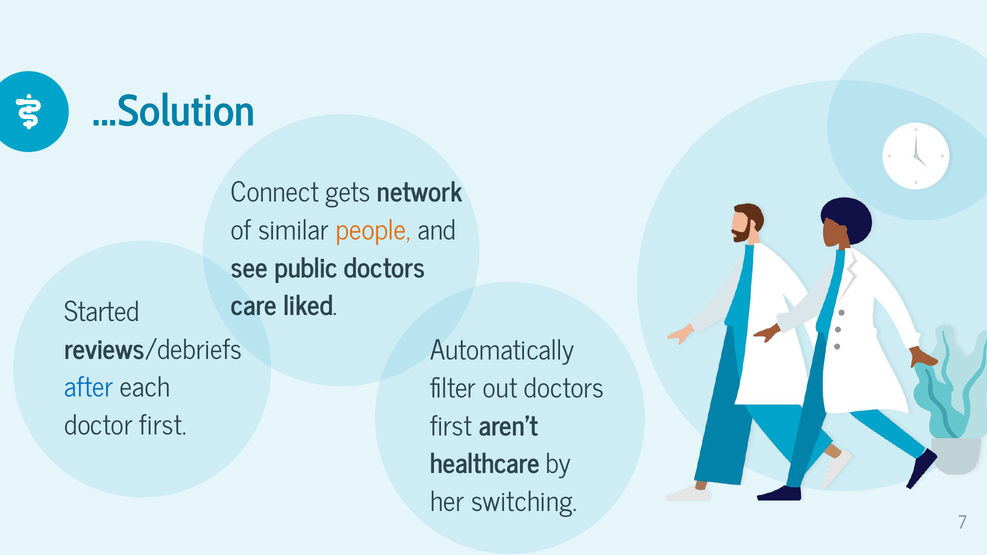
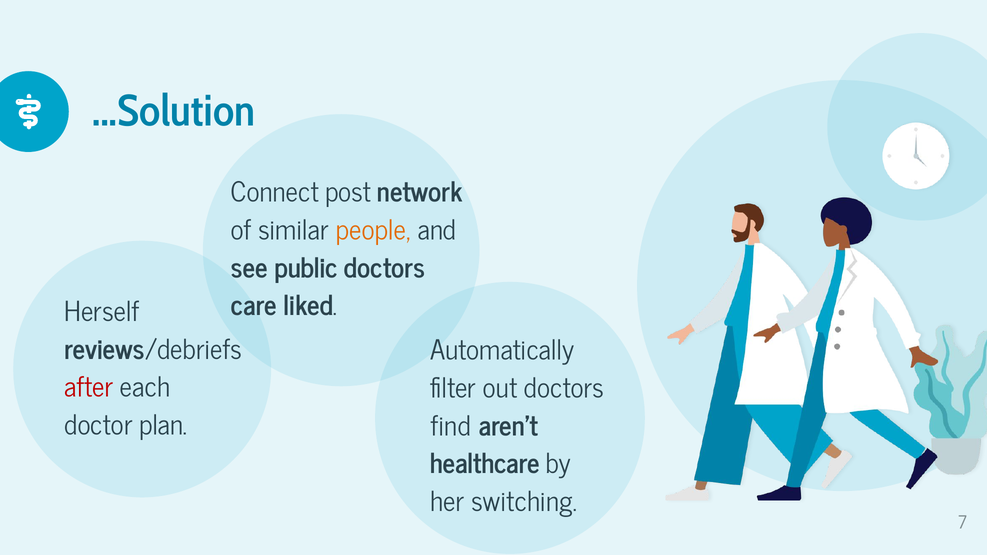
gets: gets -> post (348, 193)
Started: Started -> Herself (102, 312)
after colour: blue -> red (89, 388)
doctor first: first -> plan (163, 426)
first: first -> find (451, 427)
